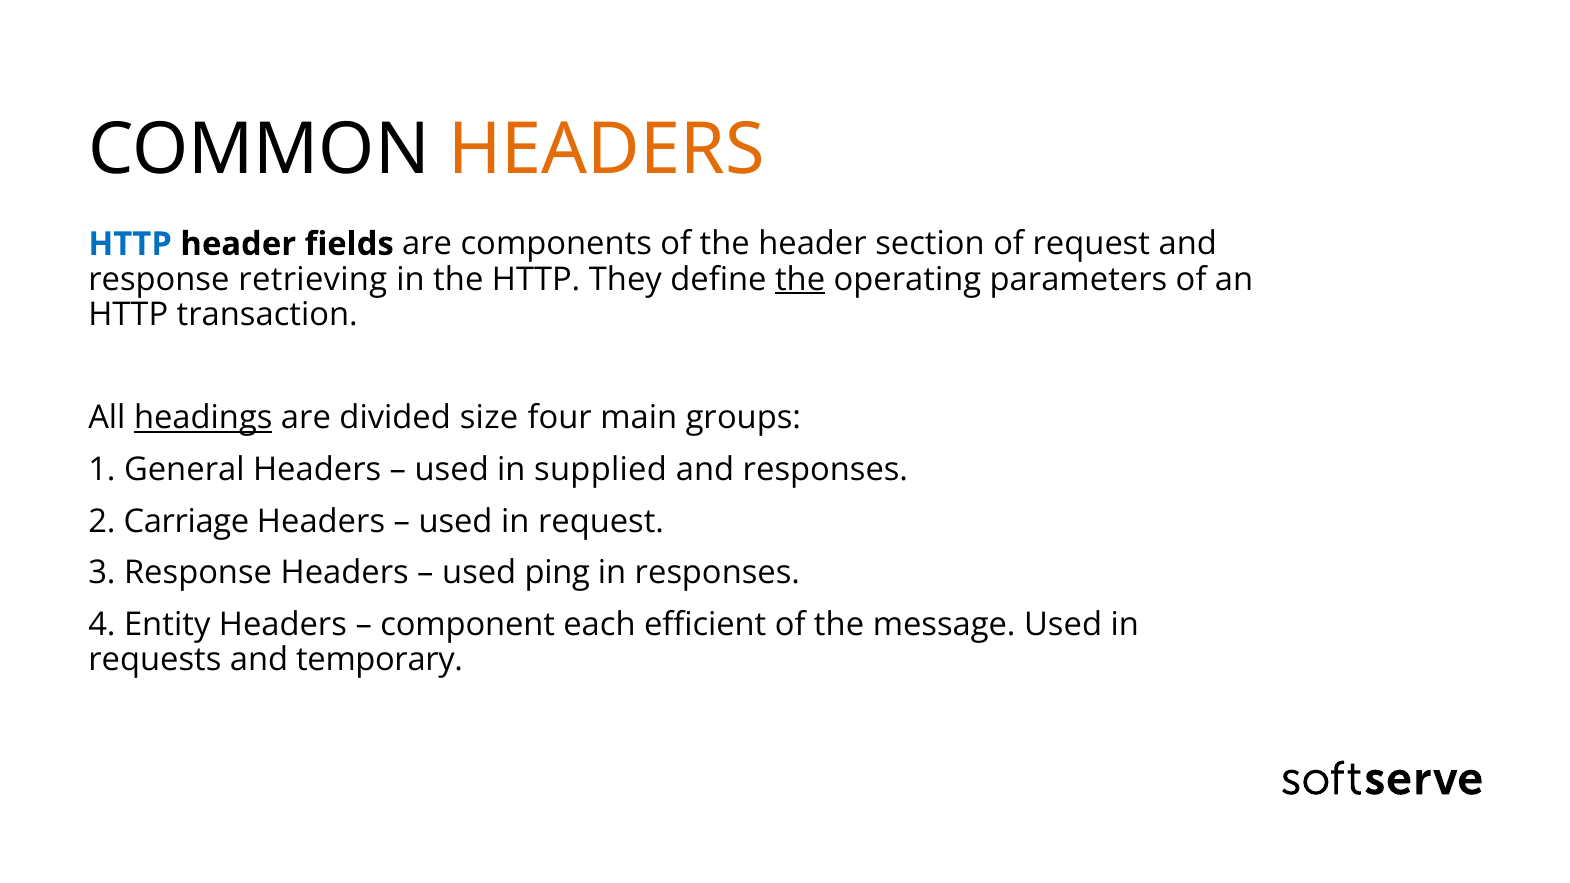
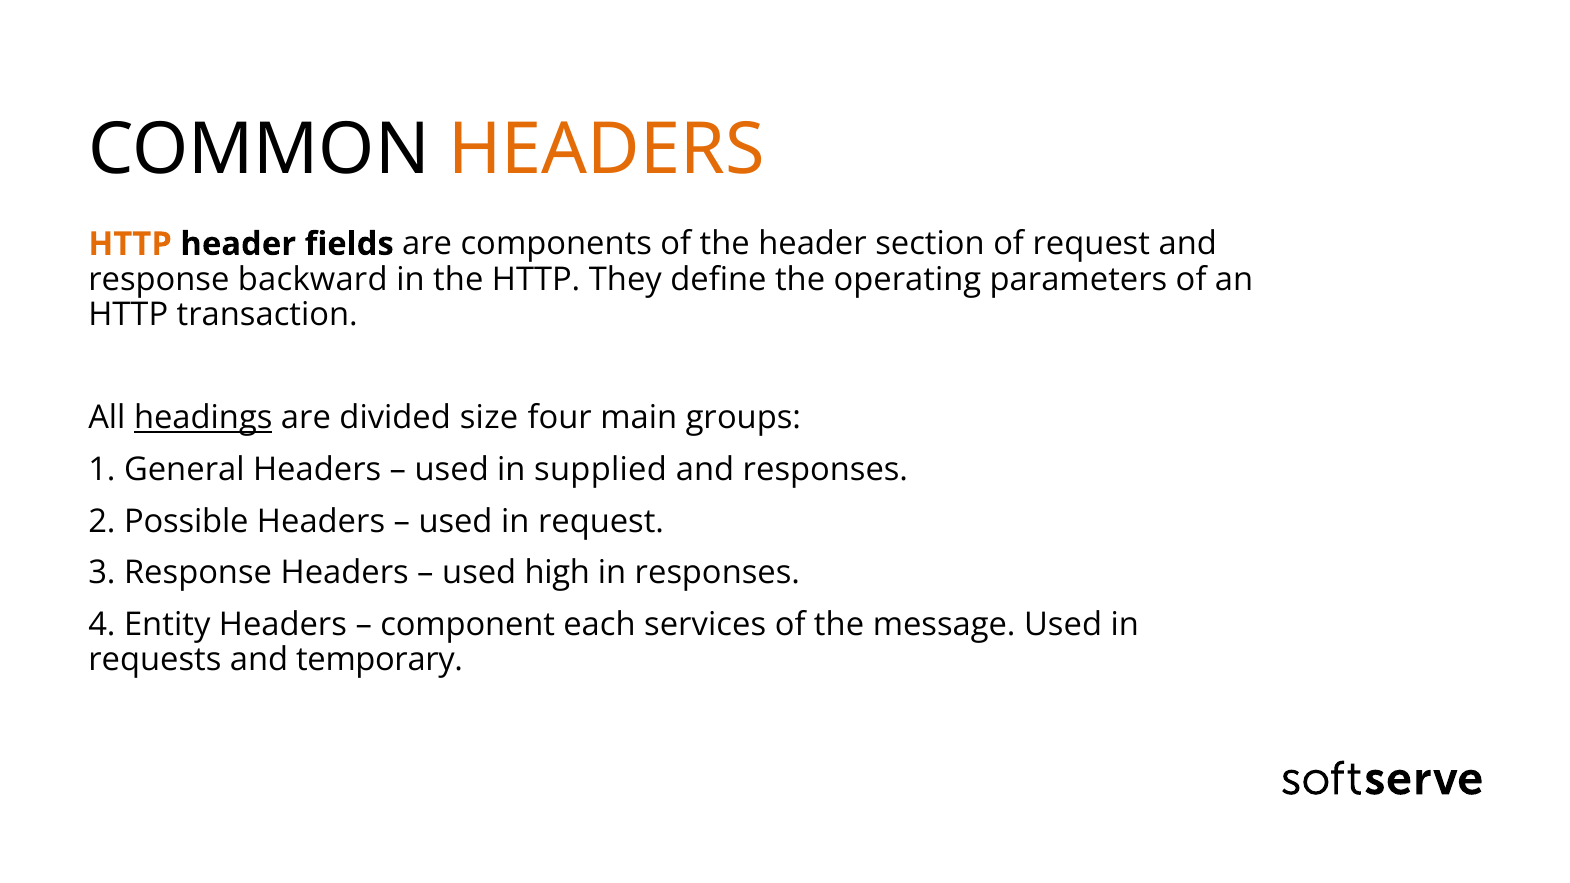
HTTP colour: blue -> orange (130, 244)
retrieving: retrieving -> backward (313, 279)
the underline: present -> none (800, 279)
Carriage: Carriage -> Possible (186, 521)
ping: ping -> high (557, 573)
efficient: efficient -> services (705, 625)
